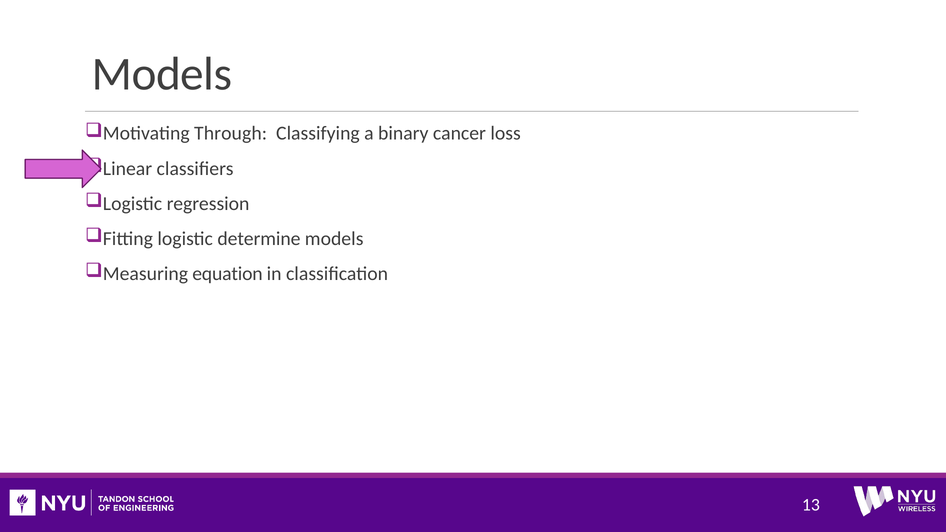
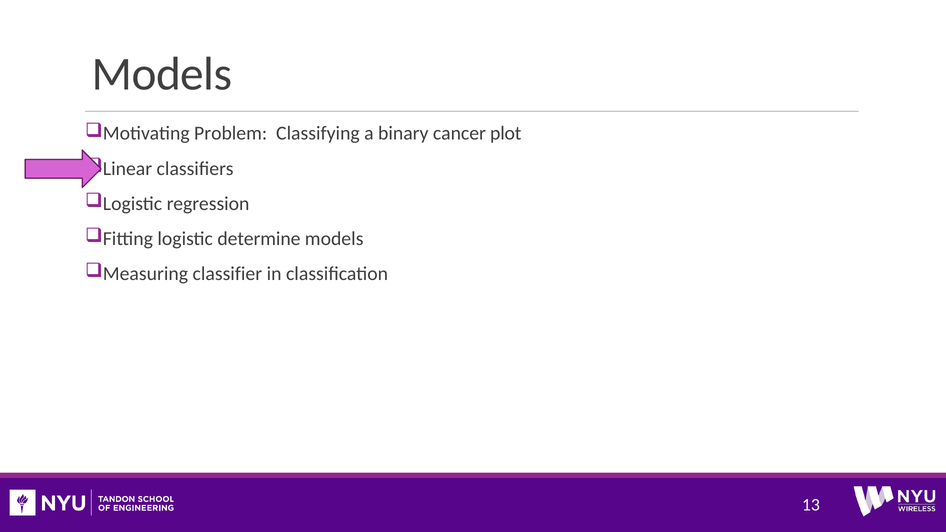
Through: Through -> Problem (231, 134)
loss: loss -> plot (506, 134)
equation: equation -> classifier (227, 274)
